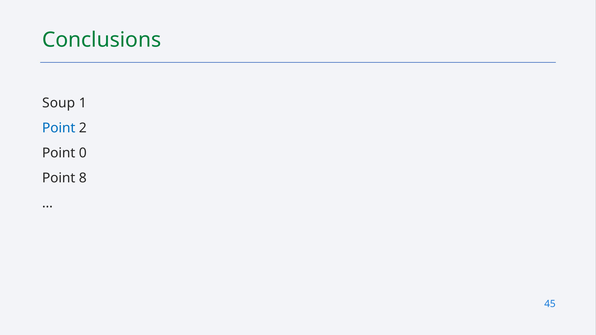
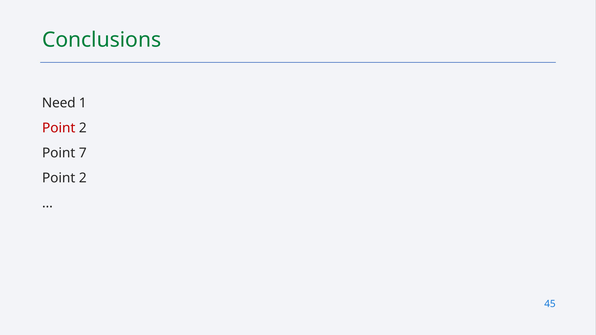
Soup: Soup -> Need (59, 103)
Point colour: blue -> red (59, 128)
0: 0 -> 7 (83, 153)
8: 8 -> 2 (83, 178)
